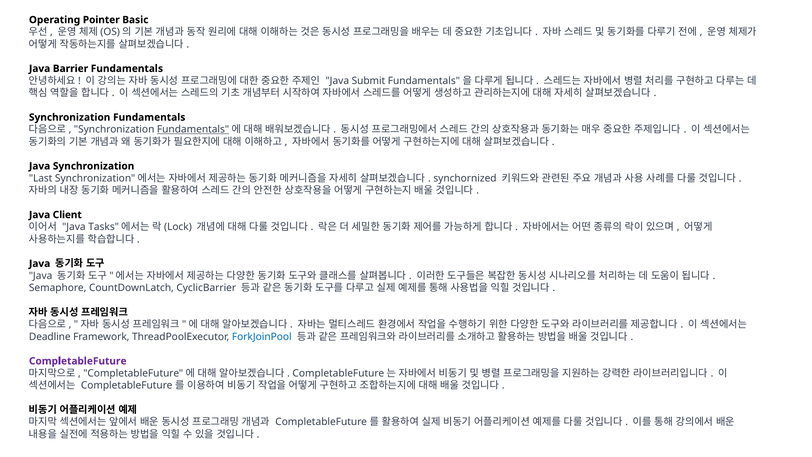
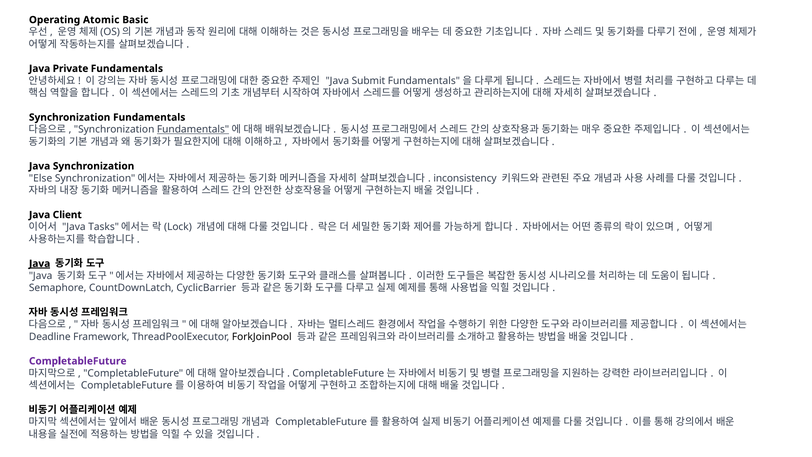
Pointer: Pointer -> Atomic (101, 20)
Barrier: Barrier -> Private (71, 69)
Last: Last -> Else (41, 178)
synchornized: synchornized -> inconsistency (465, 178)
Java underline: none -> present (40, 263)
ForkJoinPool colour: blue -> black (262, 337)
